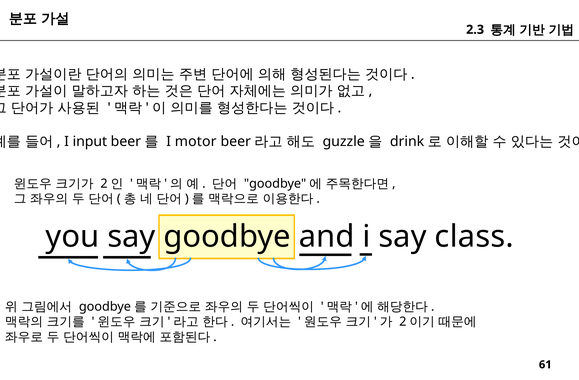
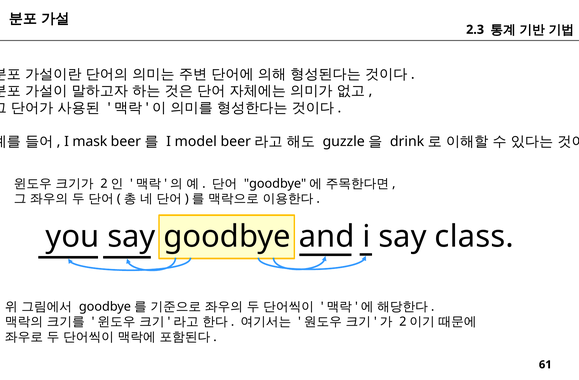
input: input -> mask (90, 142)
motor: motor -> model (196, 142)
